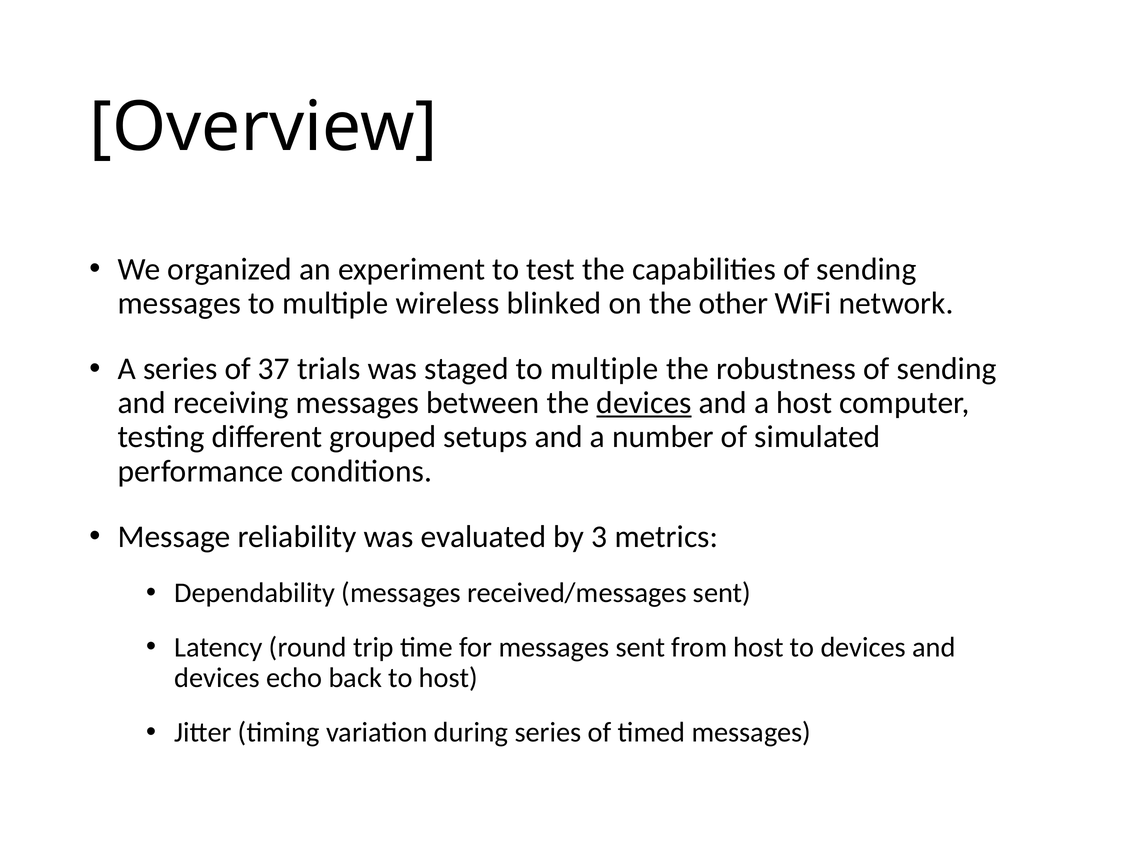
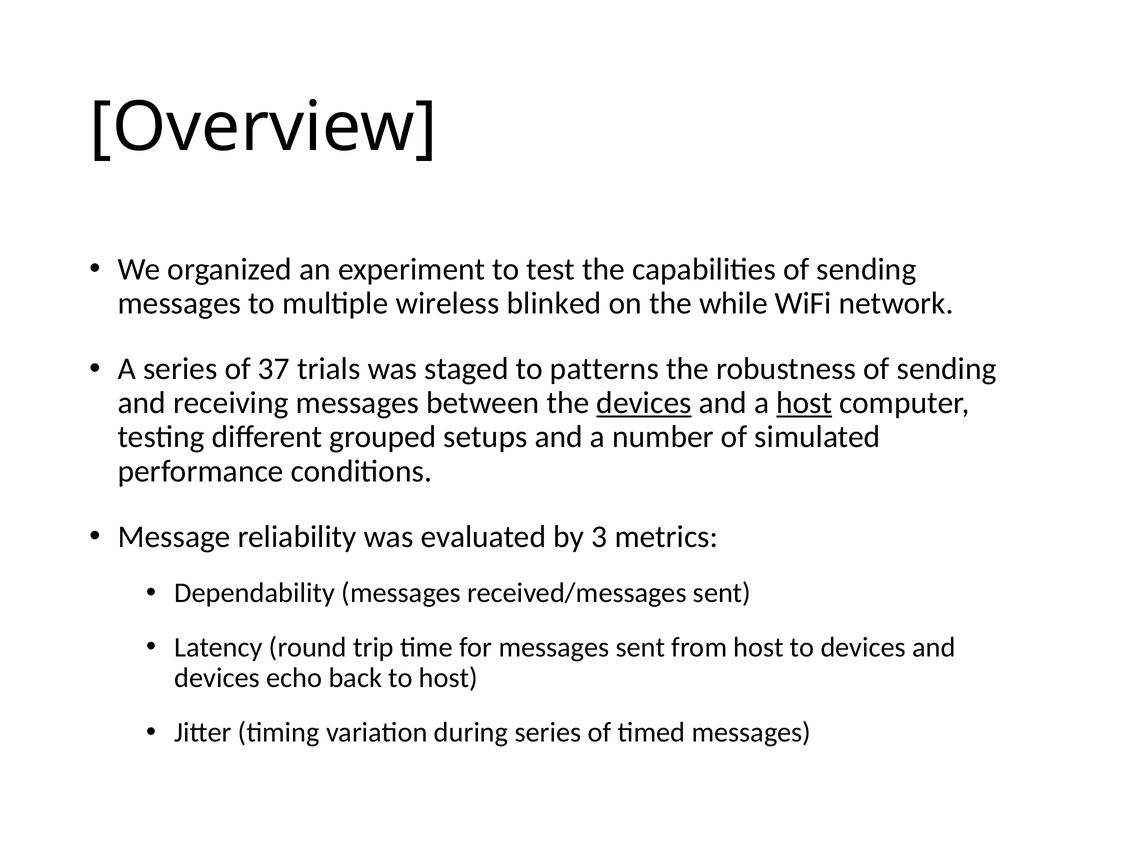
other: other -> while (733, 303)
staged to multiple: multiple -> patterns (604, 369)
host underline: none -> present (804, 403)
